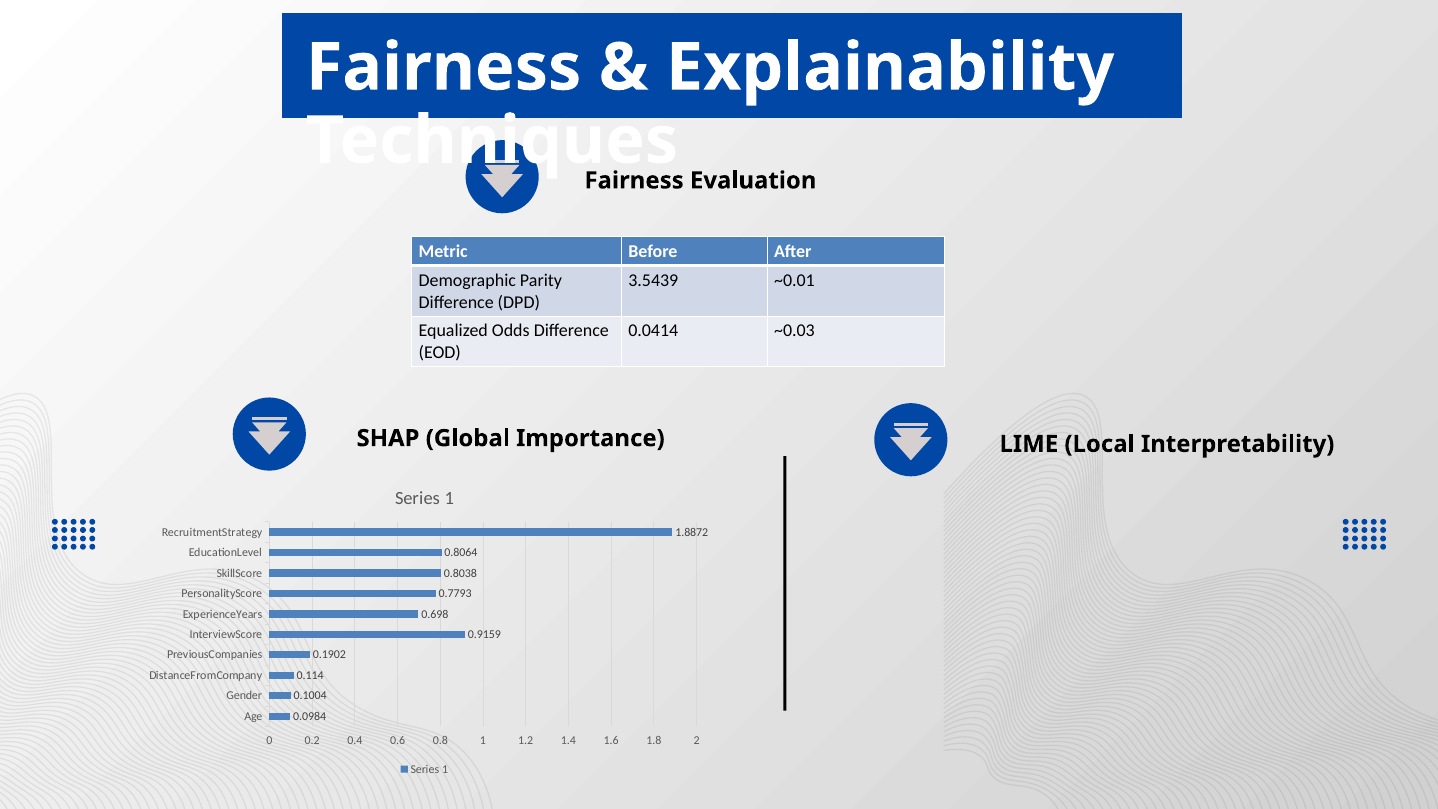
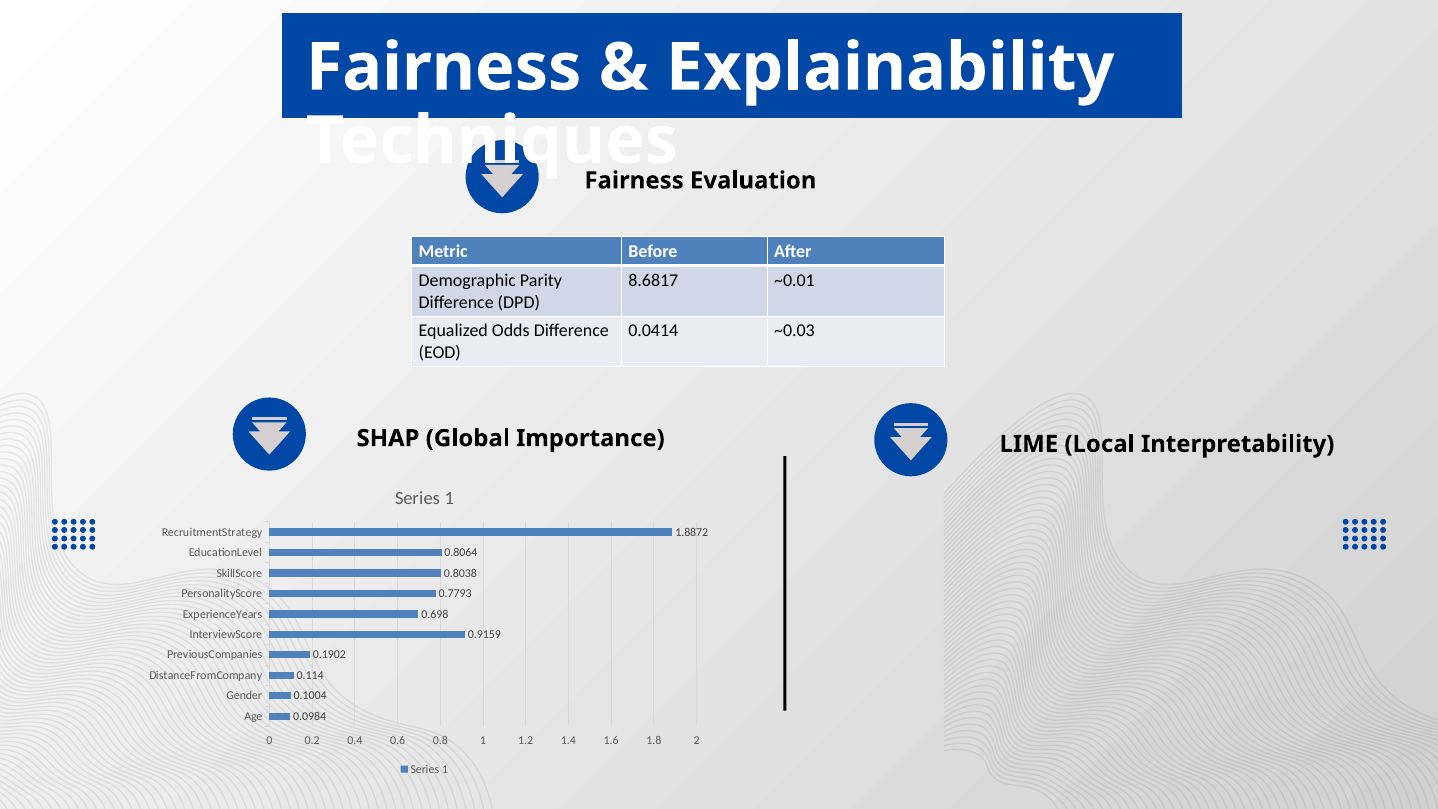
3.5439: 3.5439 -> 8.6817 (653, 280)
